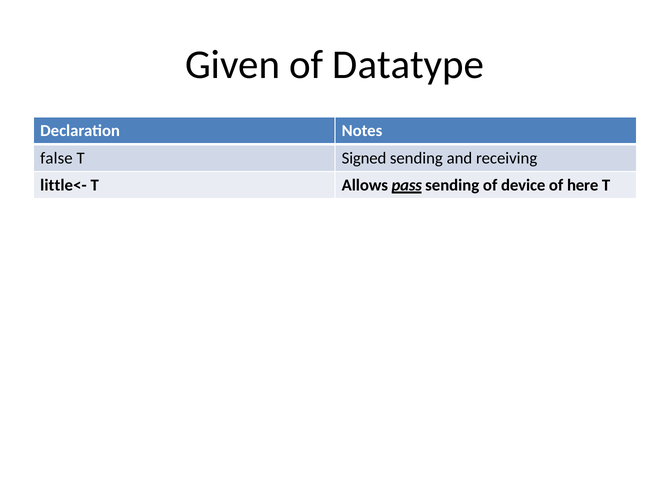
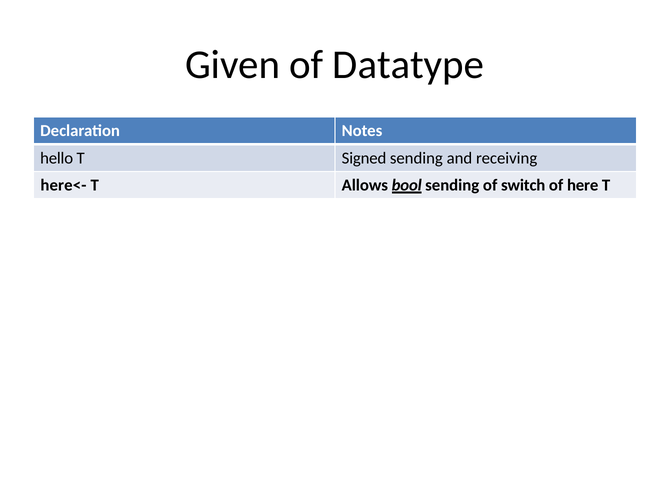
false: false -> hello (57, 158)
little<-: little<- -> here<- (63, 185)
pass: pass -> bool (407, 185)
device: device -> switch (523, 185)
